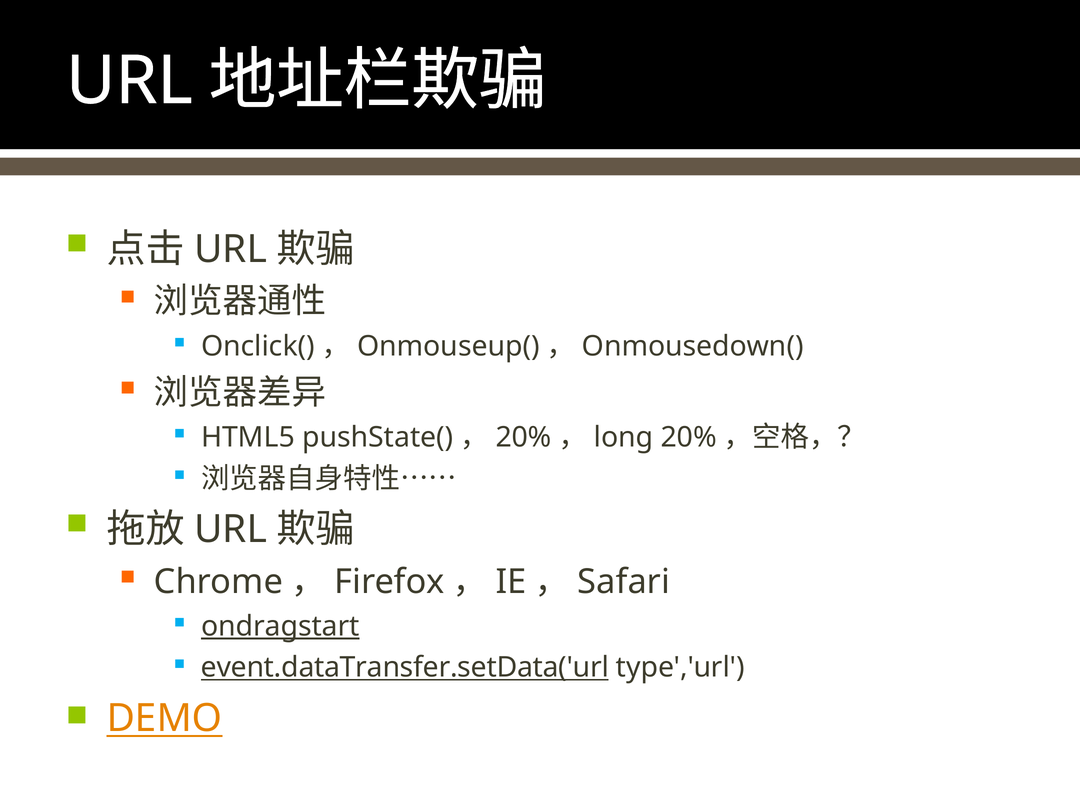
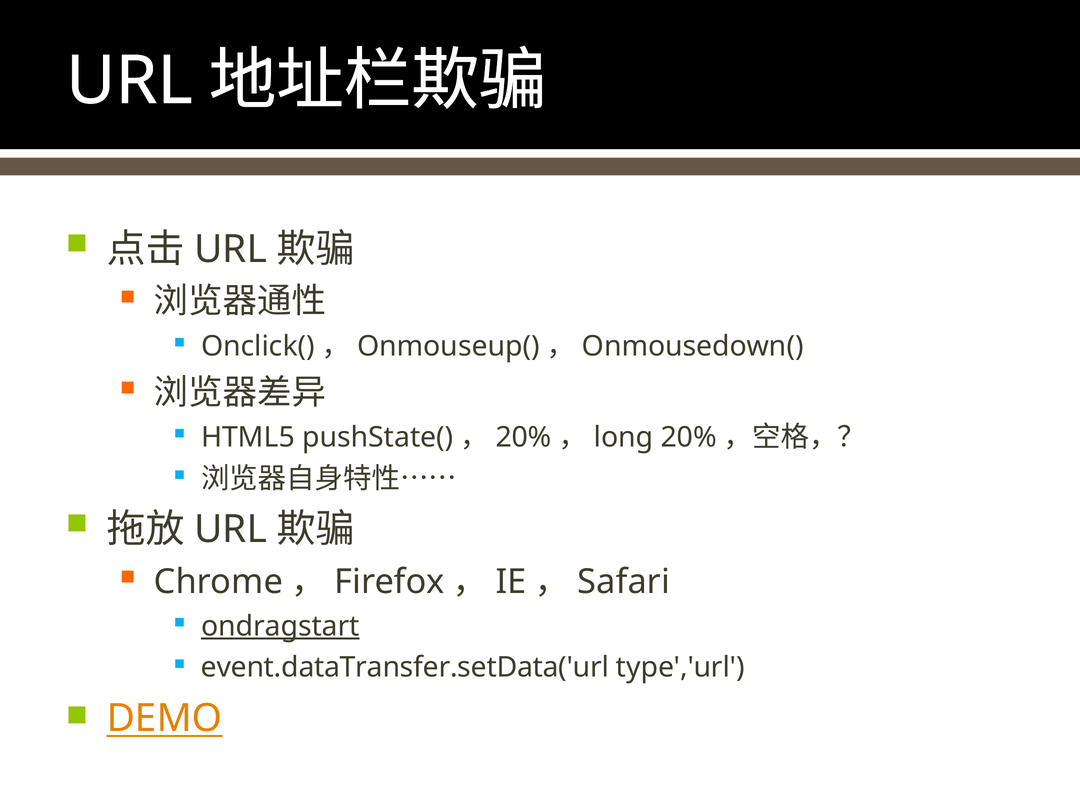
event.dataTransfer.setData('url underline: present -> none (405, 668)
